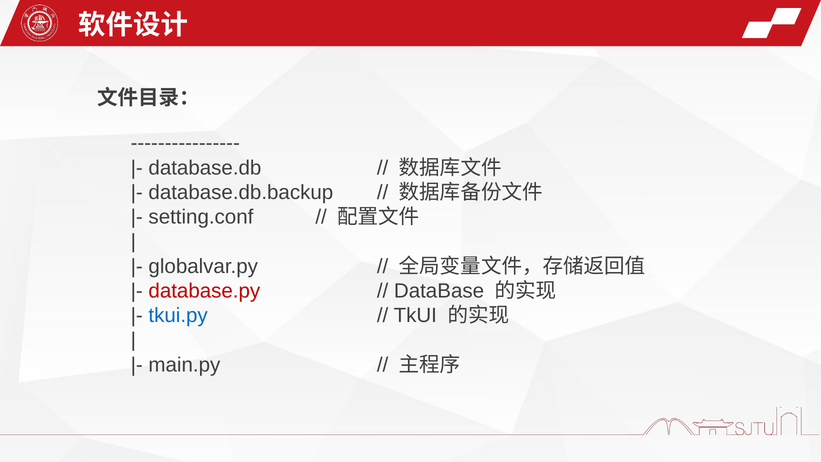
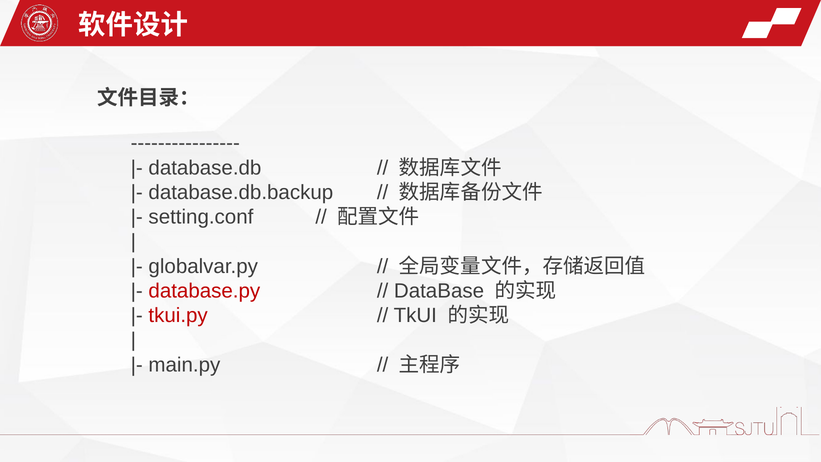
tkui.py colour: blue -> red (178, 315)
